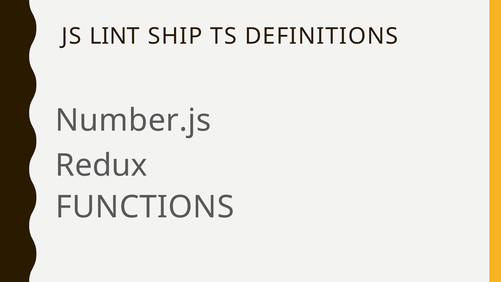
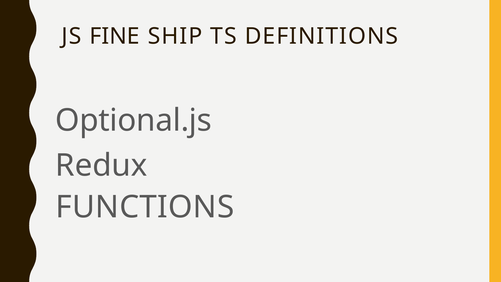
LINT: LINT -> FINE (115, 36)
Number.js: Number.js -> Optional.js (133, 121)
